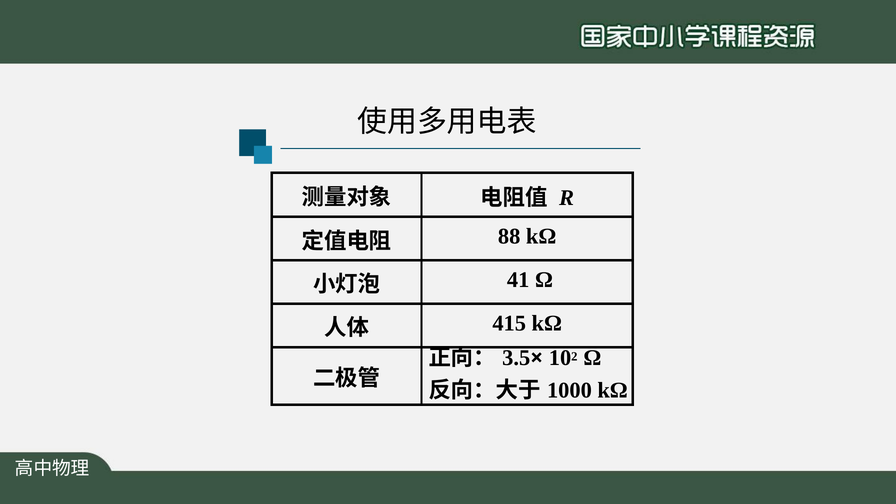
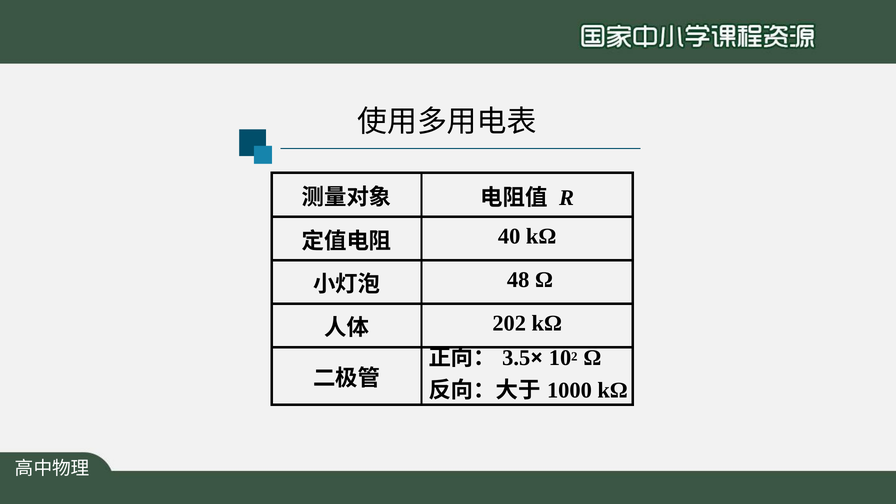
88: 88 -> 40 (509, 236)
41: 41 -> 48 (518, 280)
415: 415 -> 202 (509, 323)
